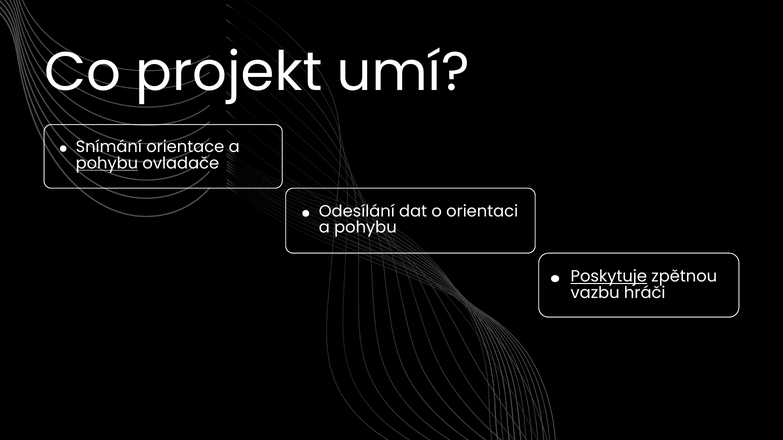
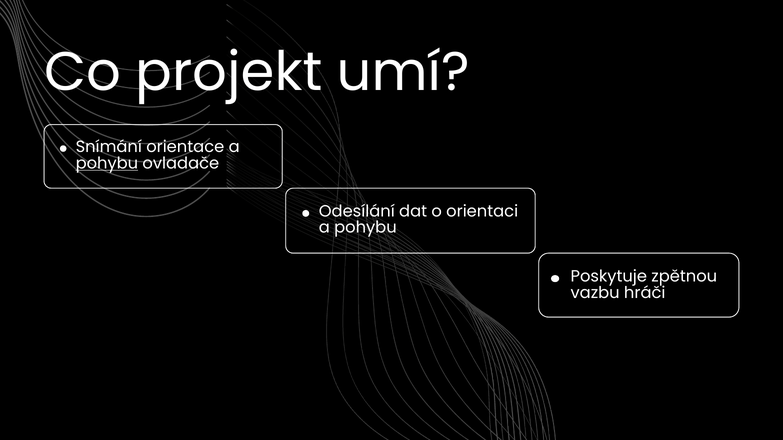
Poskytuje underline: present -> none (609, 277)
